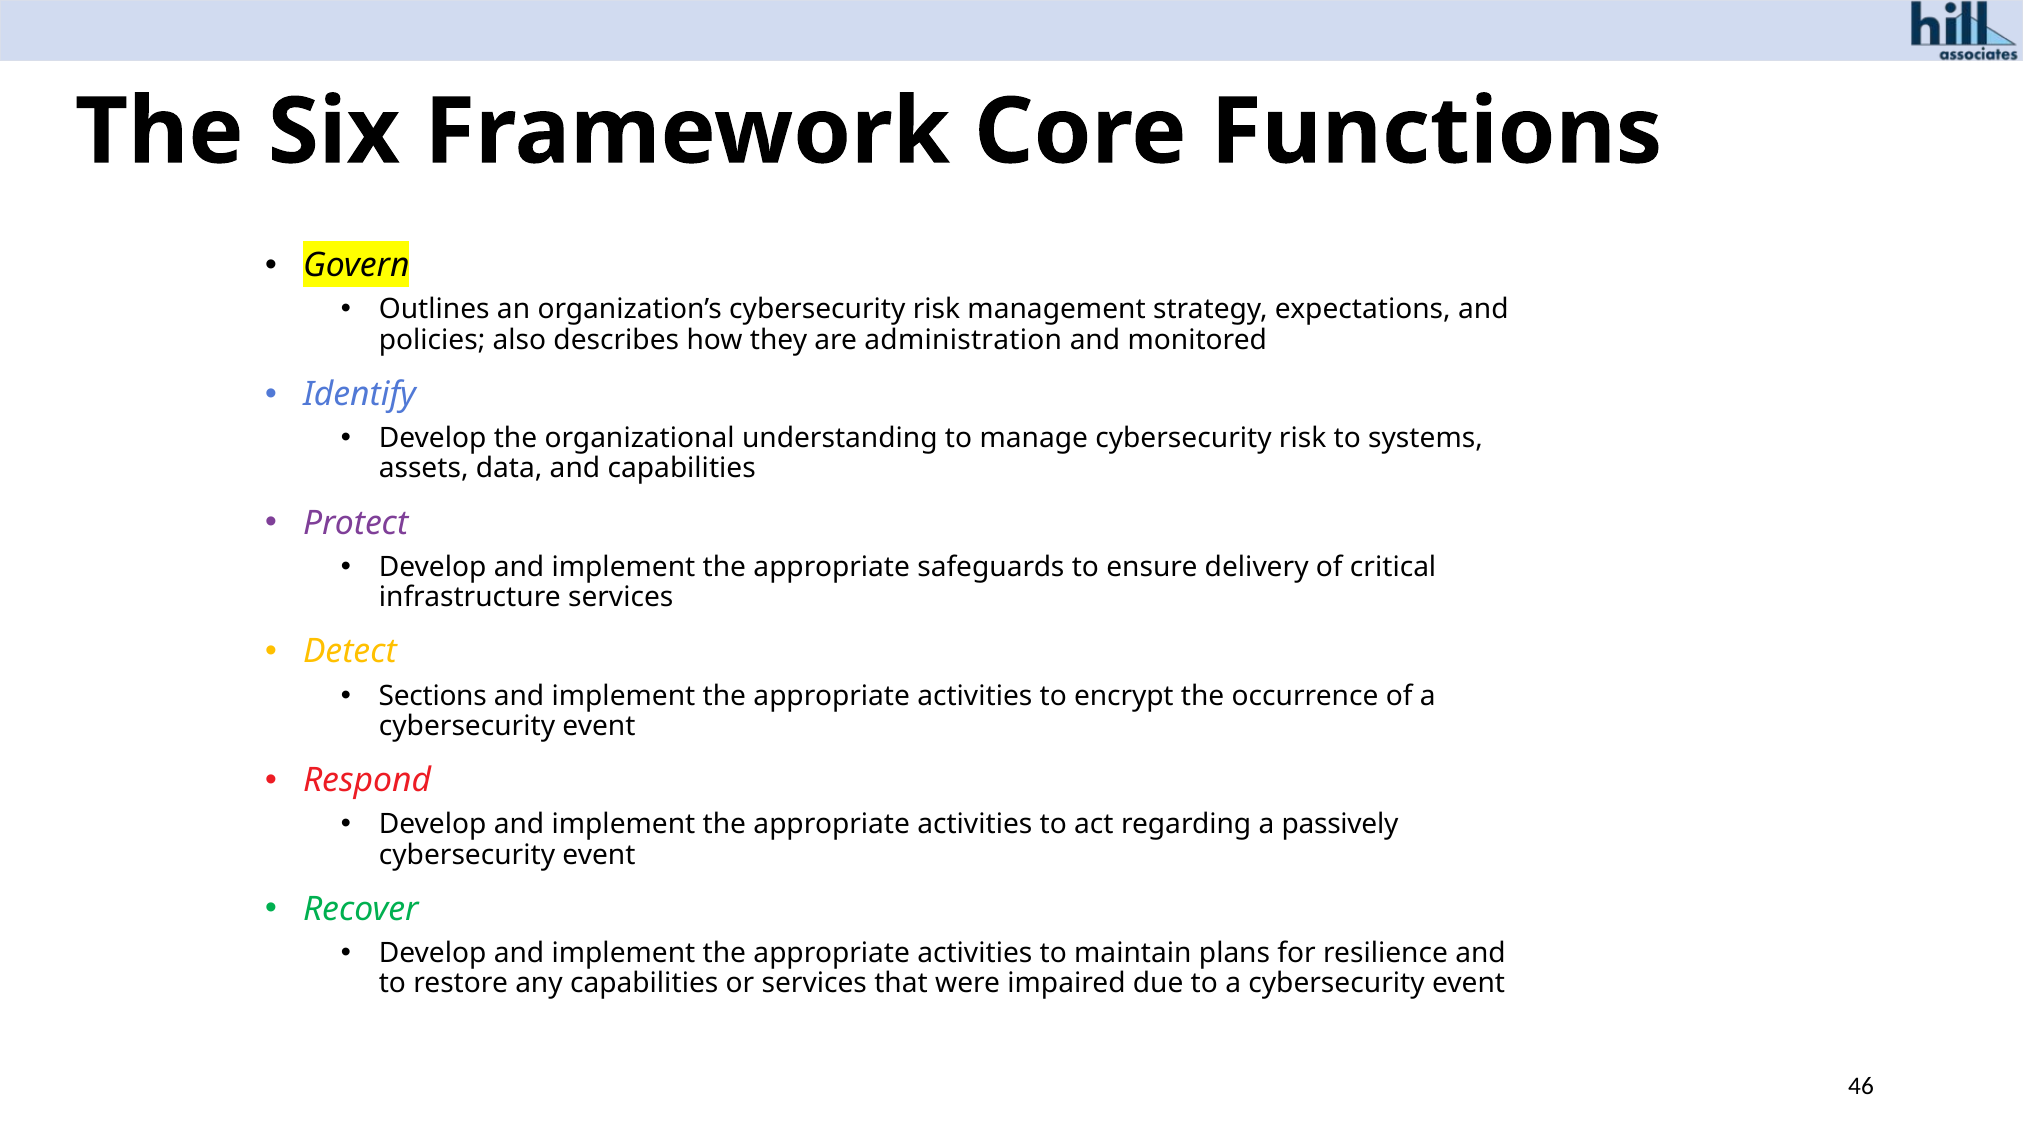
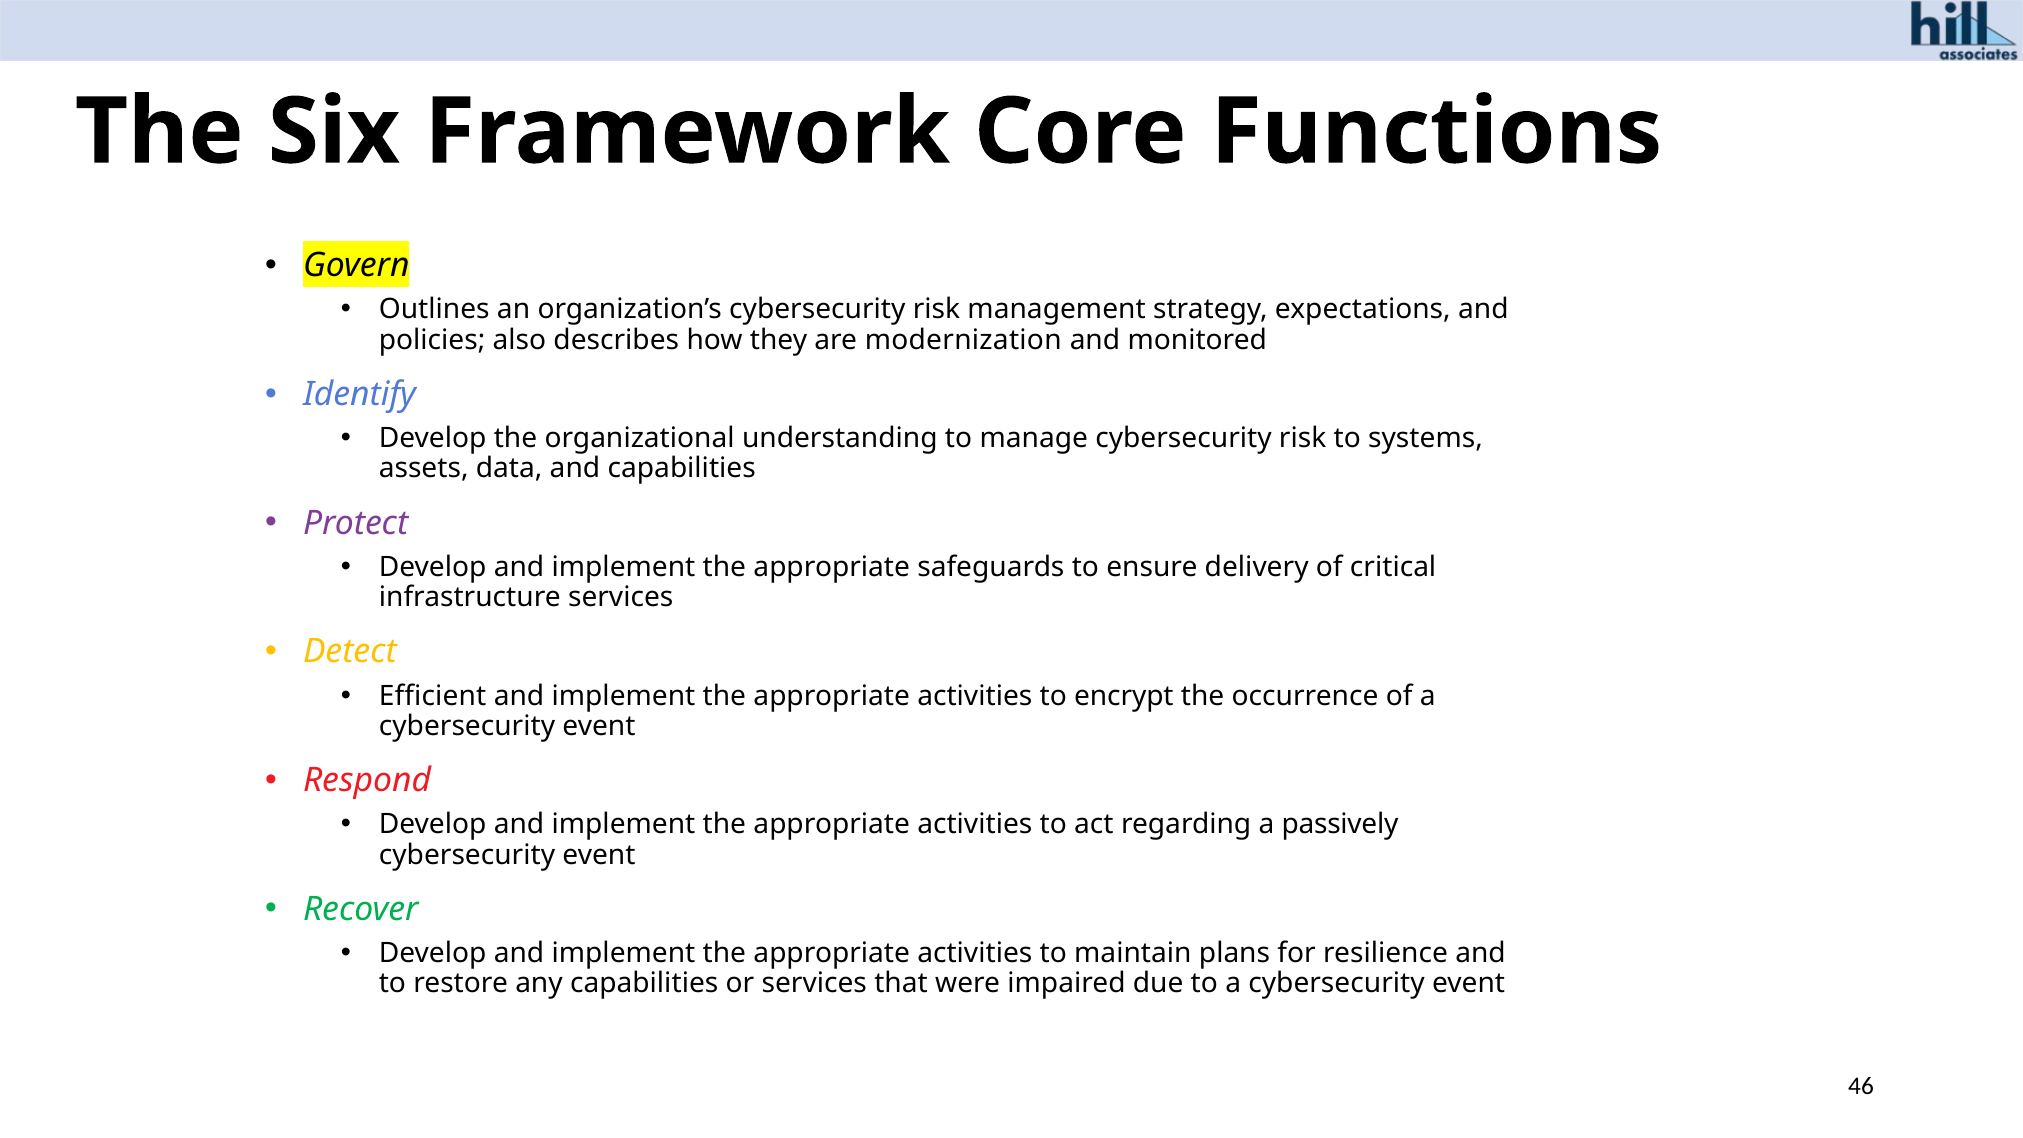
administration: administration -> modernization (963, 340)
Sections: Sections -> Efficient (433, 696)
